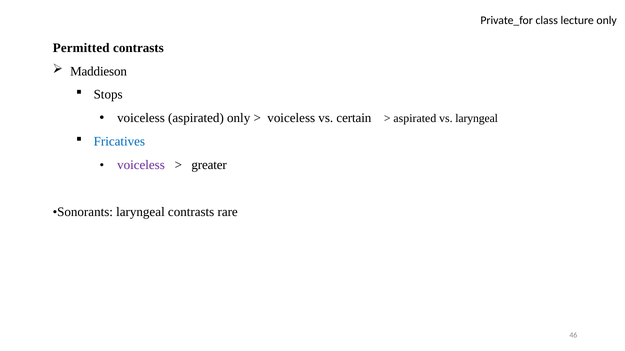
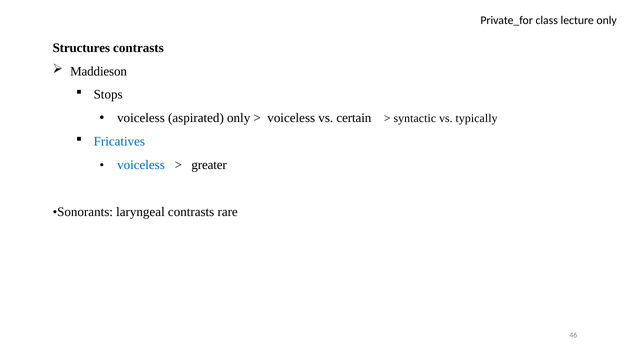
Permitted: Permitted -> Structures (81, 48)
aspirated: aspirated -> syntactic (415, 119)
vs laryngeal: laryngeal -> typically (477, 119)
voiceless colour: purple -> blue (141, 165)
